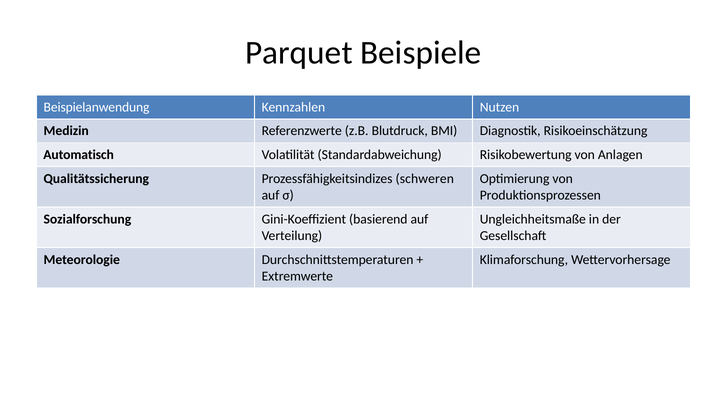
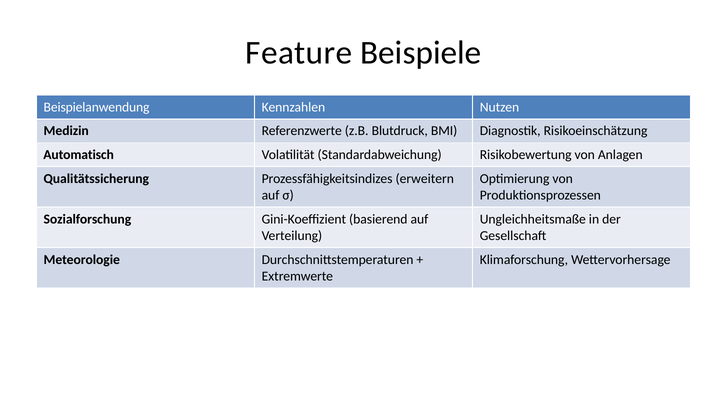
Parquet: Parquet -> Feature (299, 53)
schweren: schweren -> erweitern (425, 179)
